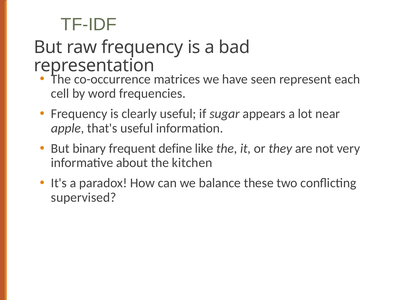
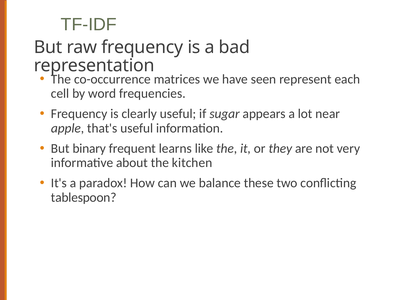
define: define -> learns (175, 148)
supervised: supervised -> tablespoon (84, 197)
